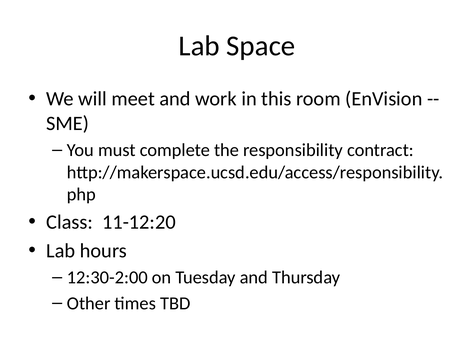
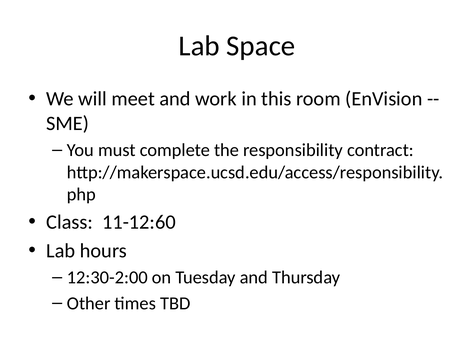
11-12:20: 11-12:20 -> 11-12:60 (139, 222)
